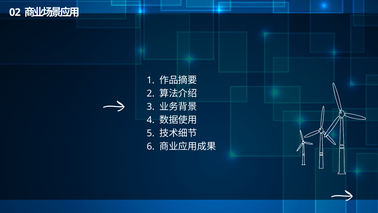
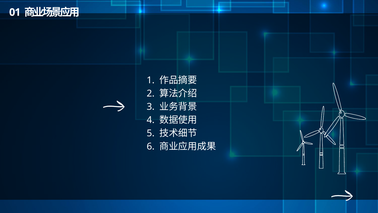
0 2: 2 -> 1 (18, 12)
